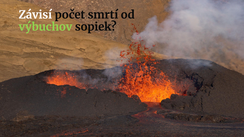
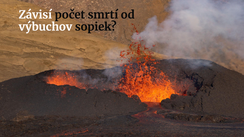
výbuchov colour: light green -> white (45, 27)
